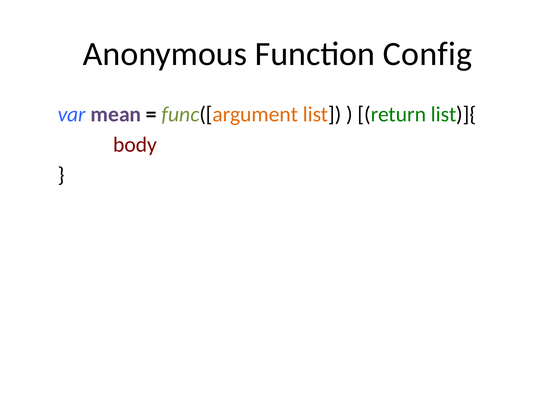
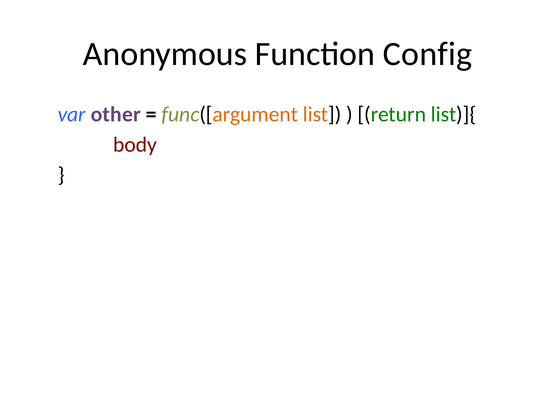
mean: mean -> other (116, 115)
